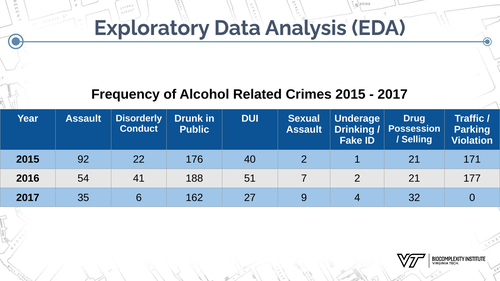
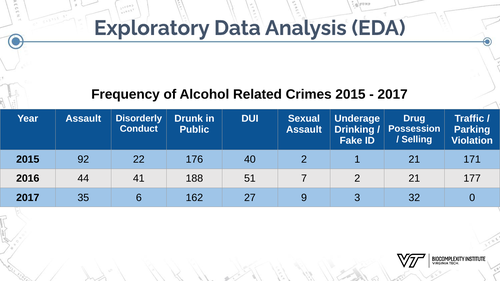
54: 54 -> 44 (83, 179)
4: 4 -> 3 (357, 198)
